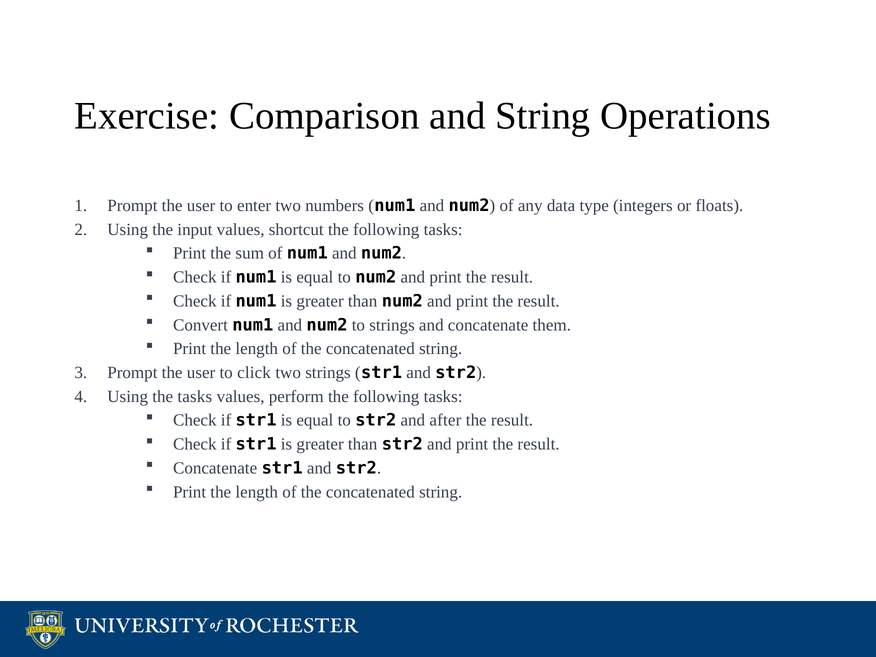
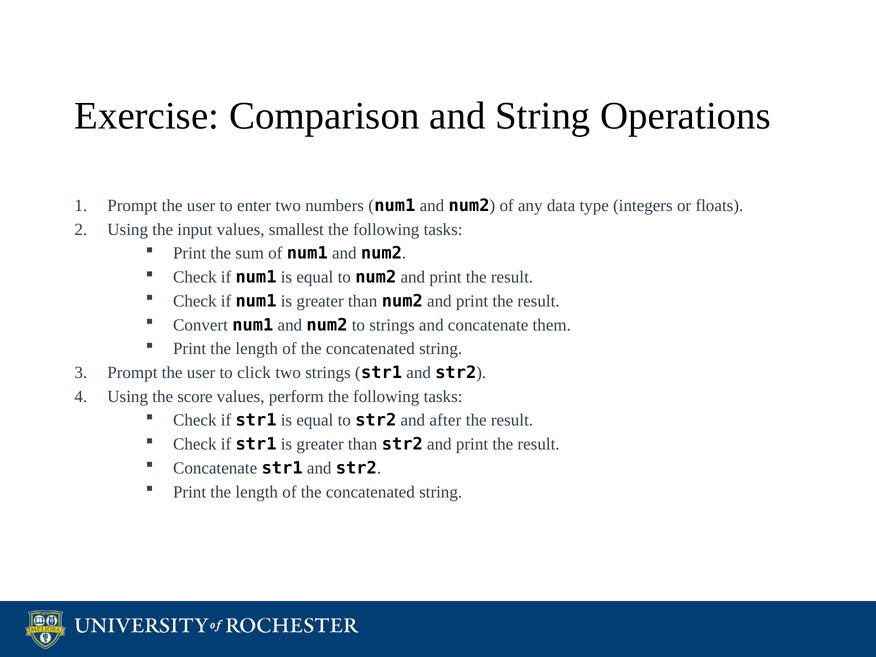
shortcut: shortcut -> smallest (296, 229)
the tasks: tasks -> score (195, 397)
